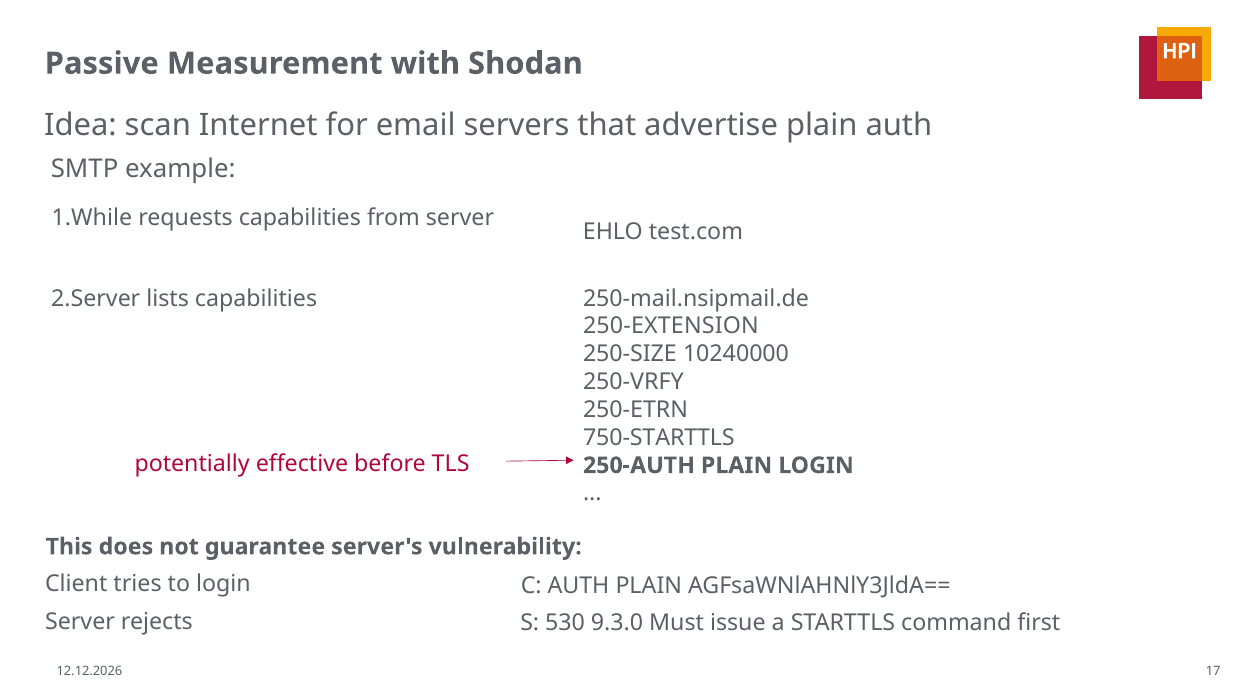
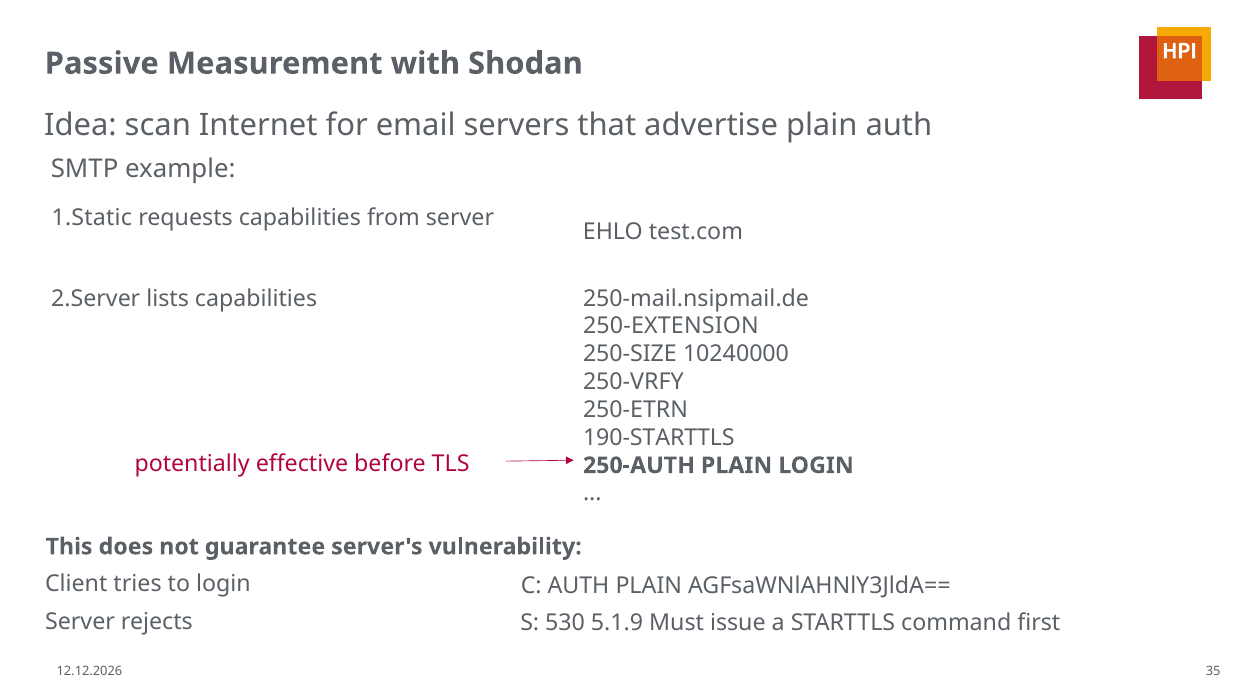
1.While: 1.While -> 1.Static (92, 218)
750-STARTTLS: 750-STARTTLS -> 190-STARTTLS (659, 438)
9.3.0: 9.3.0 -> 5.1.9 (617, 623)
17: 17 -> 35 (1213, 672)
